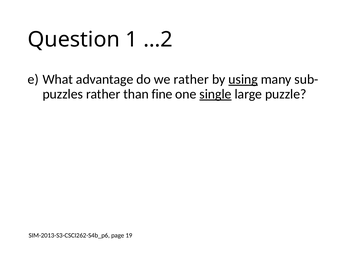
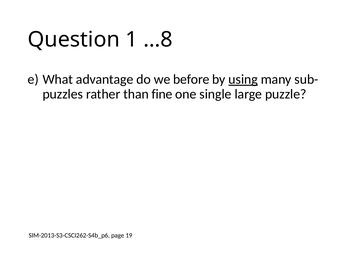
…2: …2 -> …8 (158, 39)
we rather: rather -> before (191, 79)
single underline: present -> none (215, 94)
